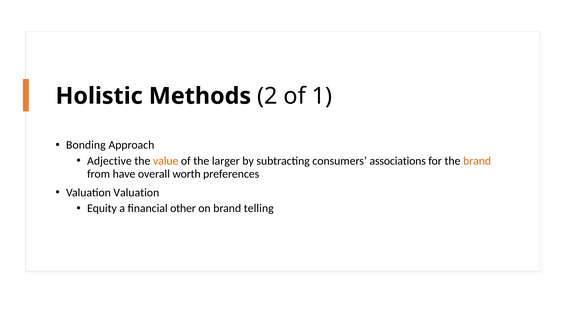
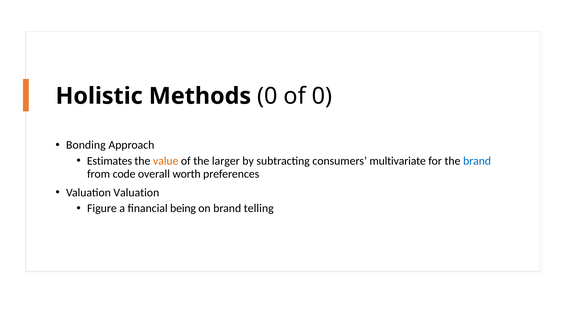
Methods 2: 2 -> 0 (267, 96)
of 1: 1 -> 0 (322, 96)
Adjective: Adjective -> Estimates (110, 161)
associations: associations -> multivariate (398, 161)
brand colour: orange -> blue (477, 161)
have: have -> code (124, 174)
Equity: Equity -> Figure (102, 208)
other: other -> being (183, 208)
